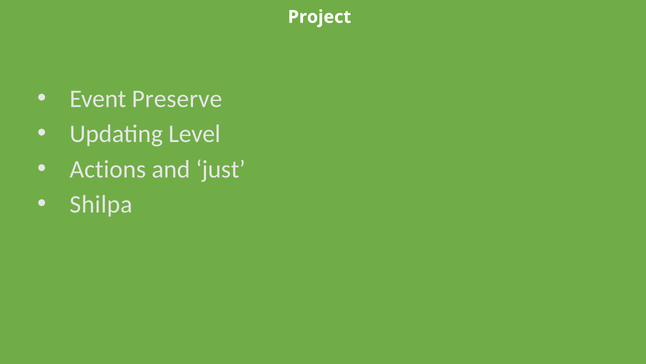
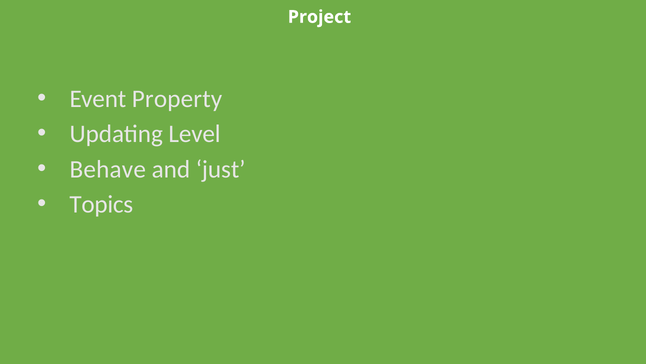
Preserve: Preserve -> Property (177, 99)
Actions: Actions -> Behave (108, 169)
Shilpa: Shilpa -> Topics (101, 204)
